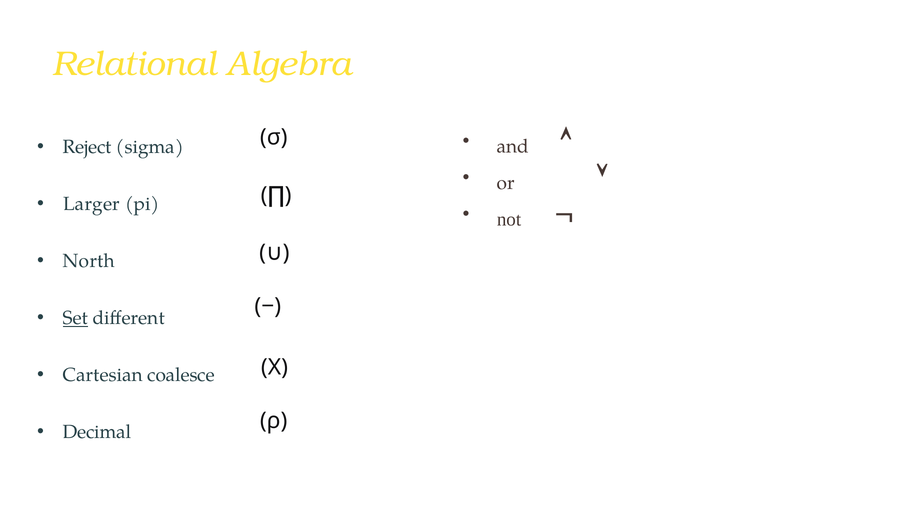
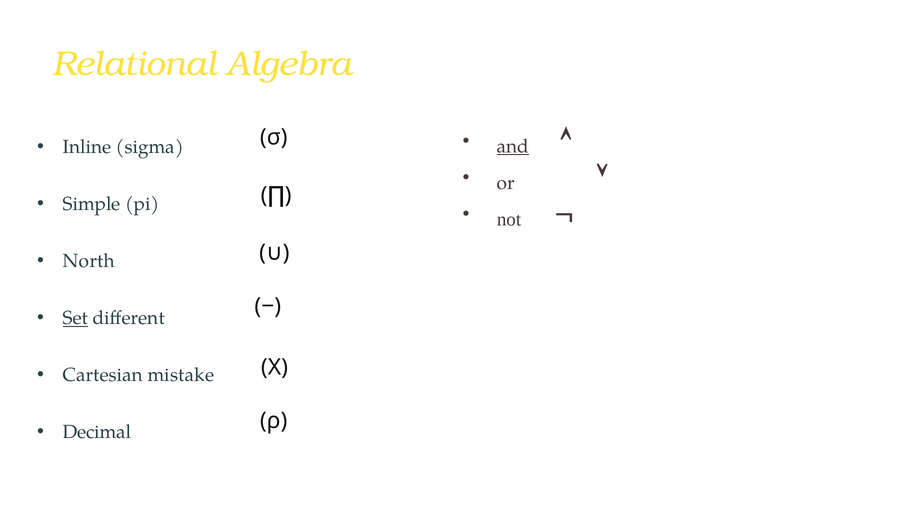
Reject: Reject -> Inline (87, 147)
and underline: none -> present (513, 146)
Larger: Larger -> Simple (92, 204)
coalesce: coalesce -> mistake (181, 375)
